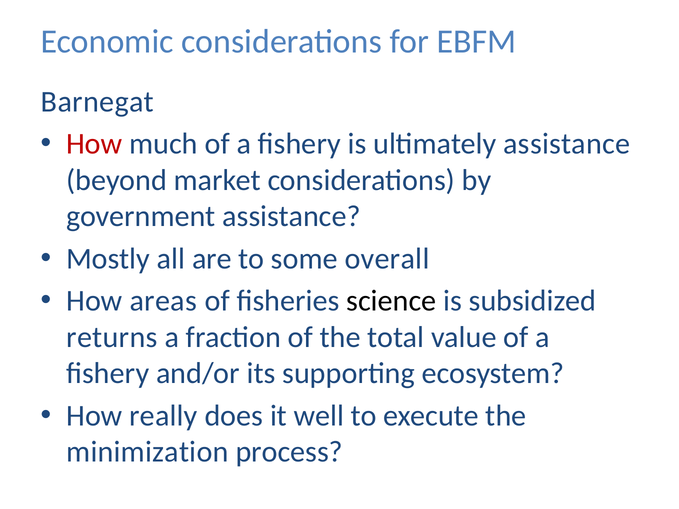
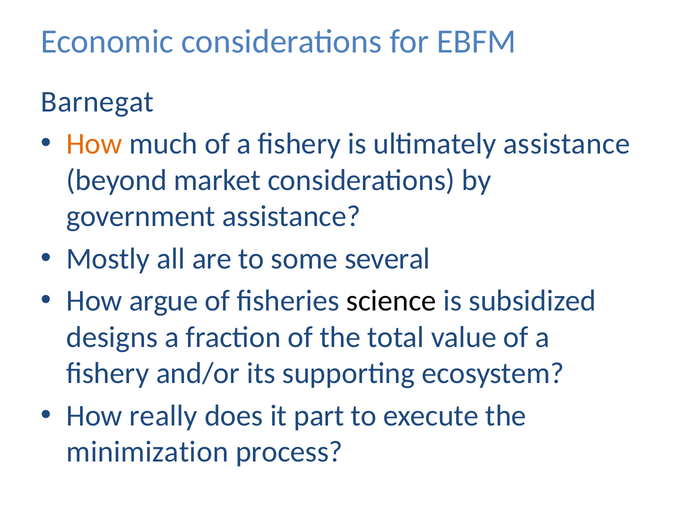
How colour: red -> orange (94, 144)
overall: overall -> several (387, 259)
areas: areas -> argue (164, 301)
returns: returns -> designs (112, 337)
well: well -> part (319, 416)
